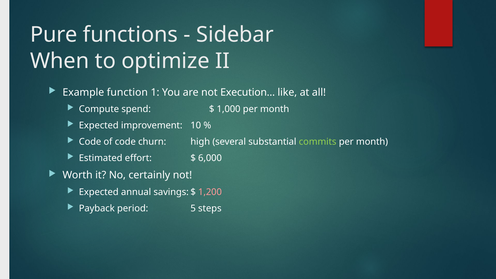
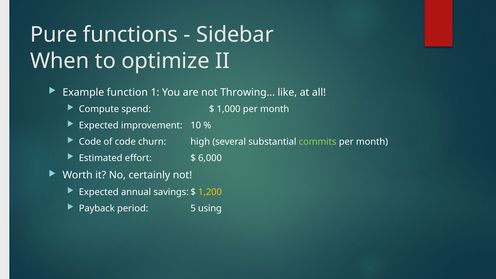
Execution…: Execution… -> Throwing… (248, 92)
1,200 colour: pink -> yellow (210, 192)
steps: steps -> using (210, 208)
